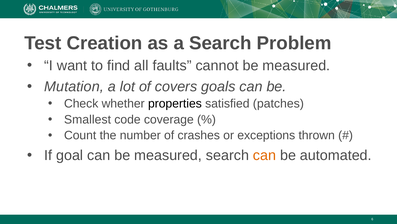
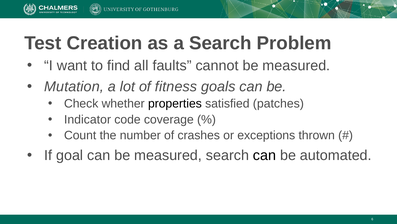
covers: covers -> fitness (176, 86)
Smallest: Smallest -> Indicator (88, 119)
can colour: orange -> black (265, 155)
